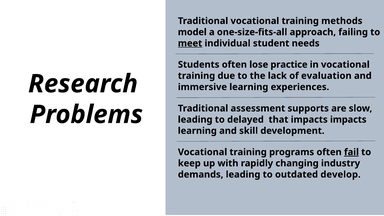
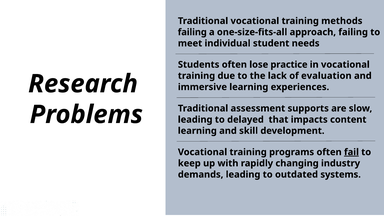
model: model -> failing (192, 32)
meet underline: present -> none (190, 43)
impacts impacts: impacts -> content (348, 120)
develop: develop -> systems (341, 174)
